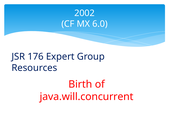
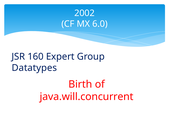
176: 176 -> 160 (36, 56)
Resources: Resources -> Datatypes (34, 68)
